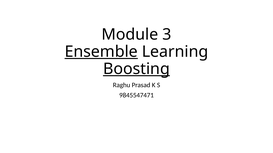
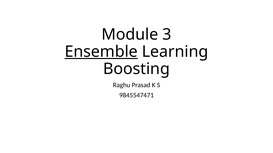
Boosting underline: present -> none (136, 69)
